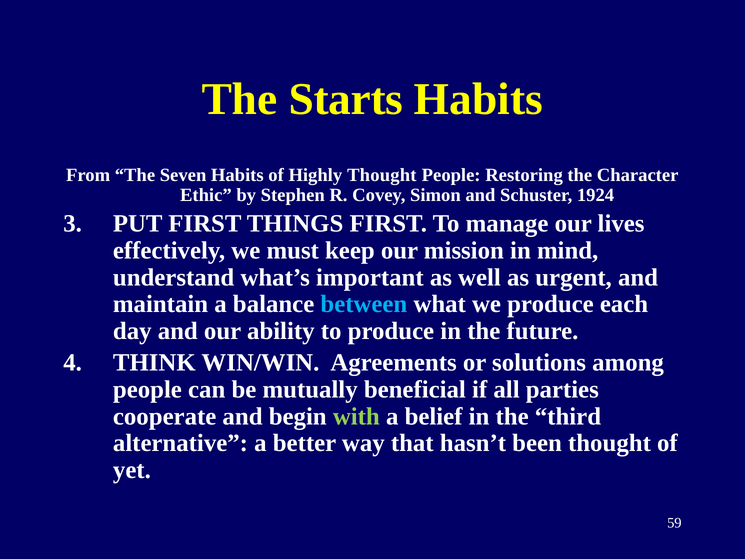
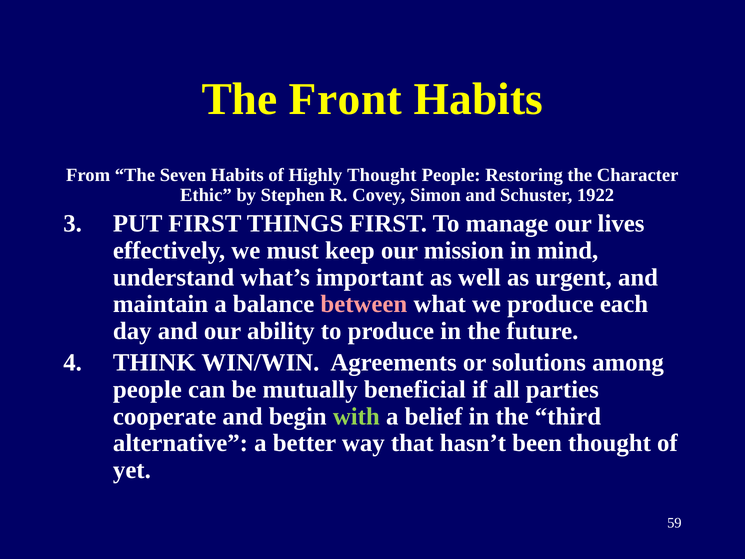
Starts: Starts -> Front (345, 99)
1924: 1924 -> 1922 (596, 195)
between colour: light blue -> pink (364, 304)
